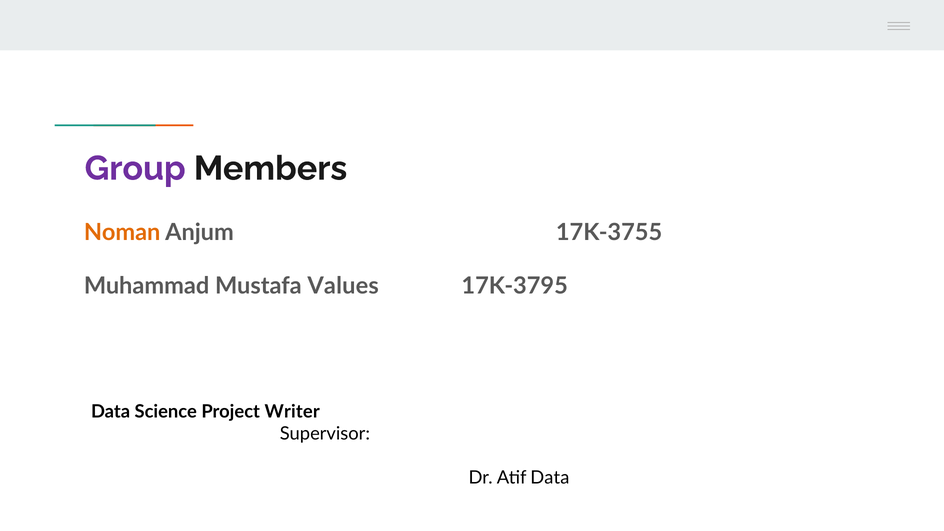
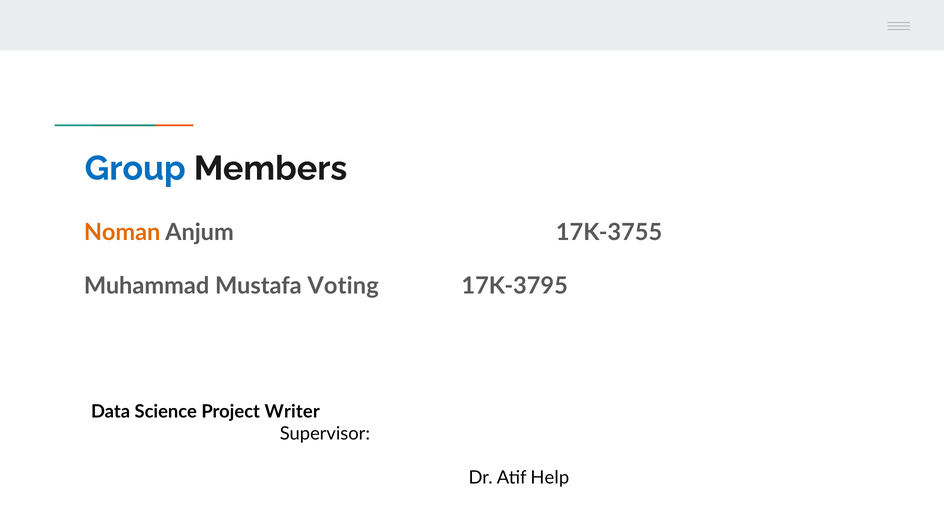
Group colour: purple -> blue (135, 168)
Values: Values -> Voting (343, 286)
Atif Data: Data -> Help (550, 478)
